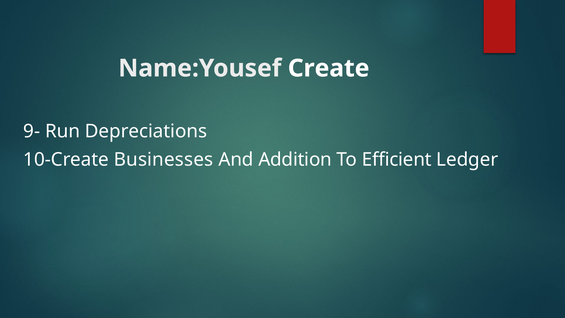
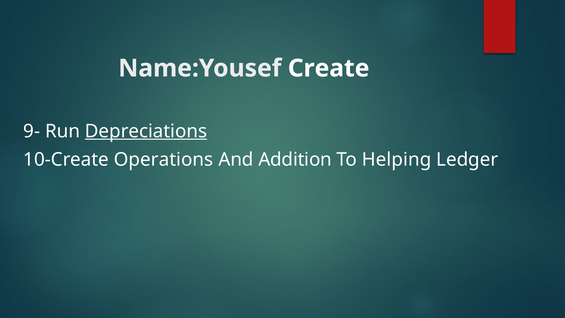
Depreciations underline: none -> present (146, 131)
Businesses: Businesses -> Operations (164, 160)
Efficient: Efficient -> Helping (397, 160)
